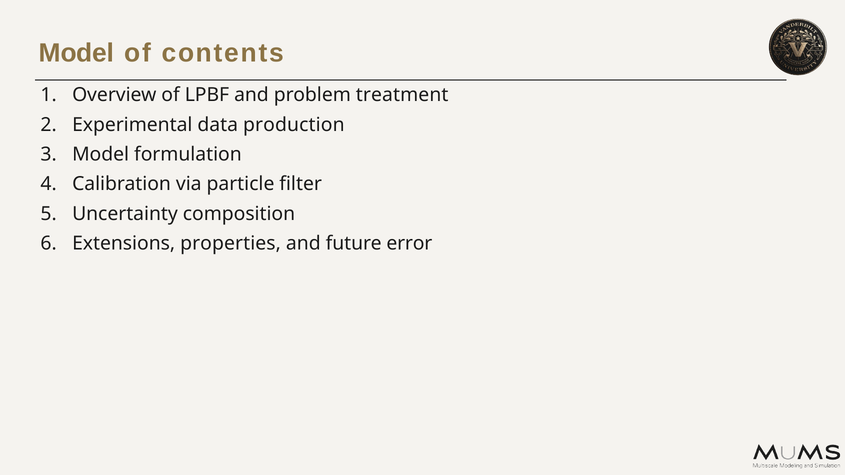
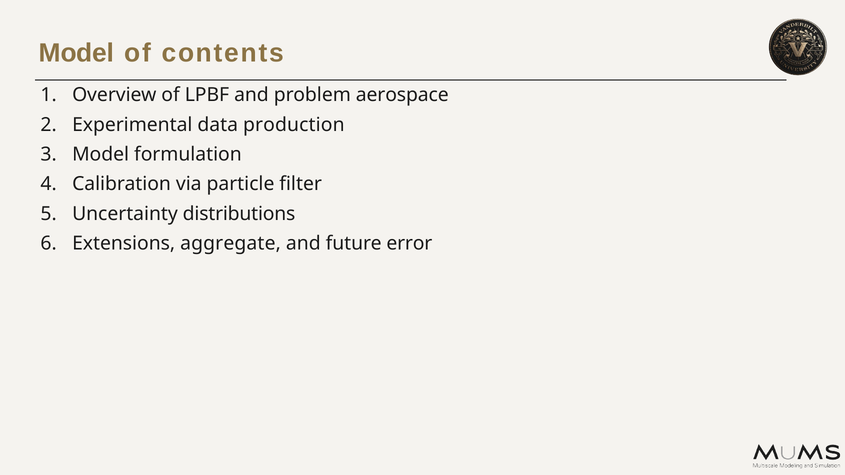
treatment: treatment -> aerospace (402, 95)
composition: composition -> distributions (239, 214)
properties: properties -> aggregate (231, 244)
